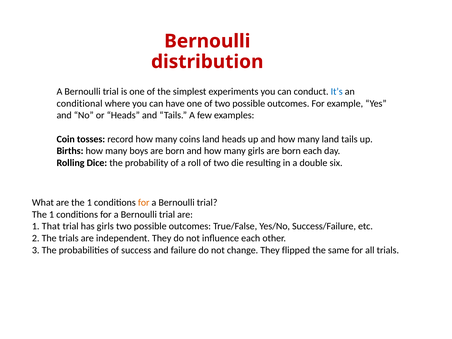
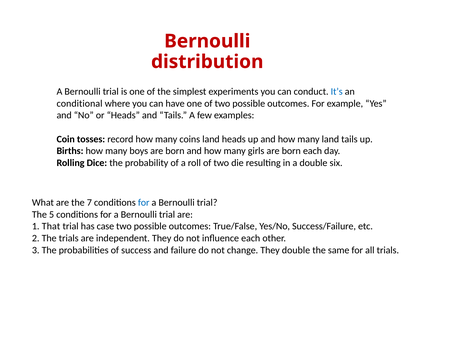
are the 1: 1 -> 7 (89, 203)
for colour: orange -> blue (144, 203)
1: 1 -> 5 (52, 215)
has girls: girls -> case (105, 226)
They flipped: flipped -> double (296, 250)
